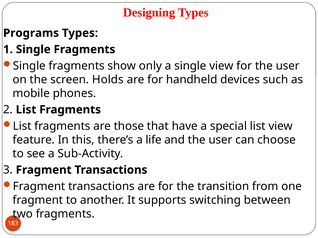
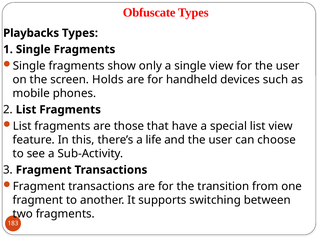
Designing: Designing -> Obfuscate (149, 12)
Programs: Programs -> Playbacks (31, 33)
